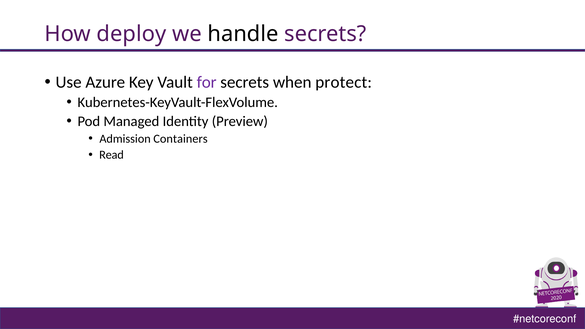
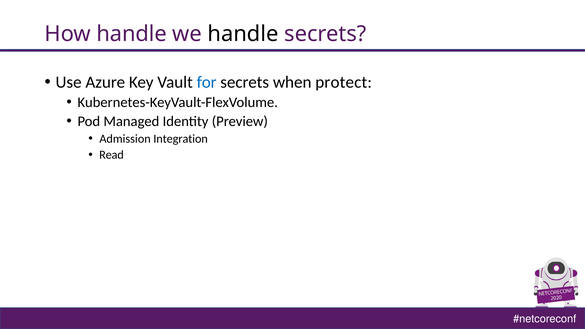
How deploy: deploy -> handle (132, 34)
for colour: purple -> blue (207, 82)
Containers: Containers -> Integration (181, 139)
